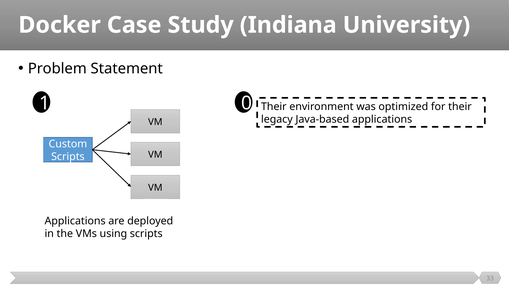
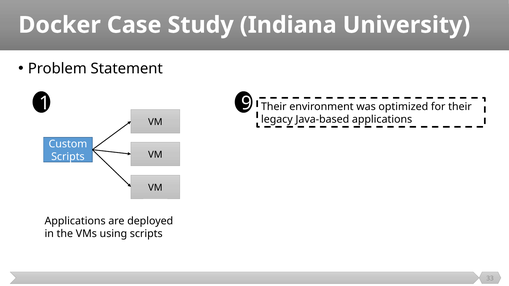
0: 0 -> 9 (247, 103)
